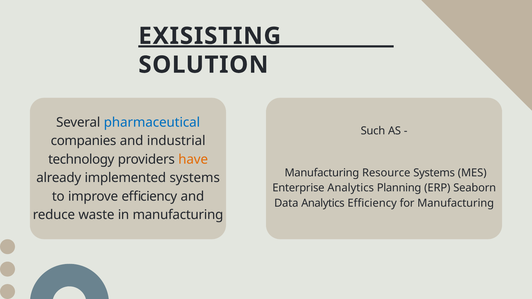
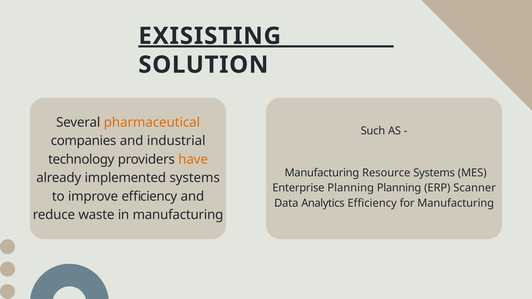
pharmaceutical colour: blue -> orange (152, 123)
Enterprise Analytics: Analytics -> Planning (351, 188)
Seaborn: Seaborn -> Scanner (475, 188)
